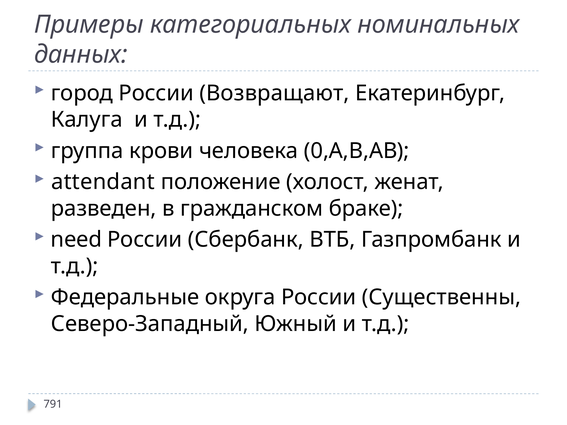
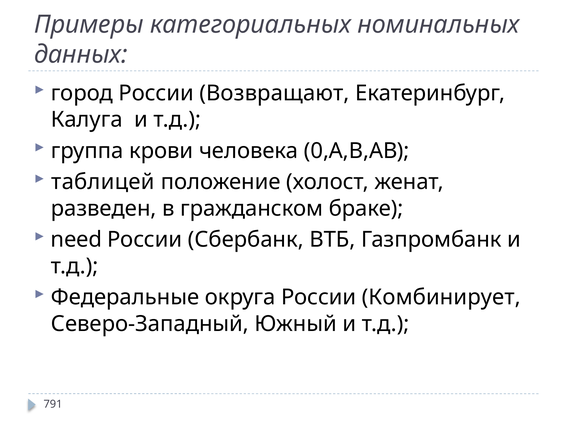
attendant: attendant -> таблицей (103, 182)
Существенны: Существенны -> Комбинирует (441, 297)
